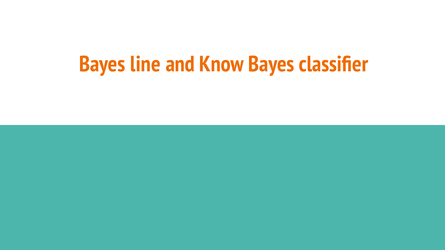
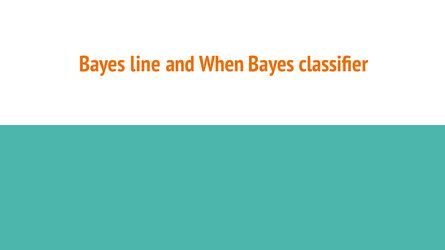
Know: Know -> When (222, 64)
